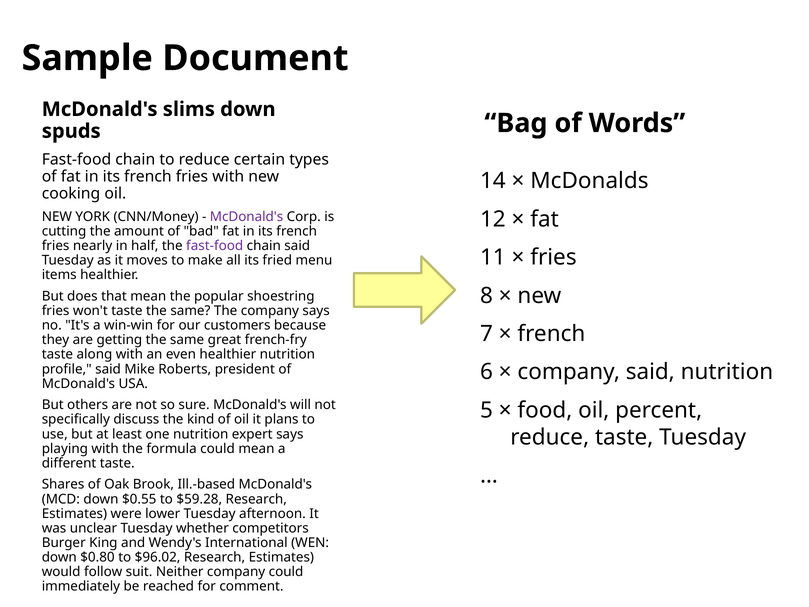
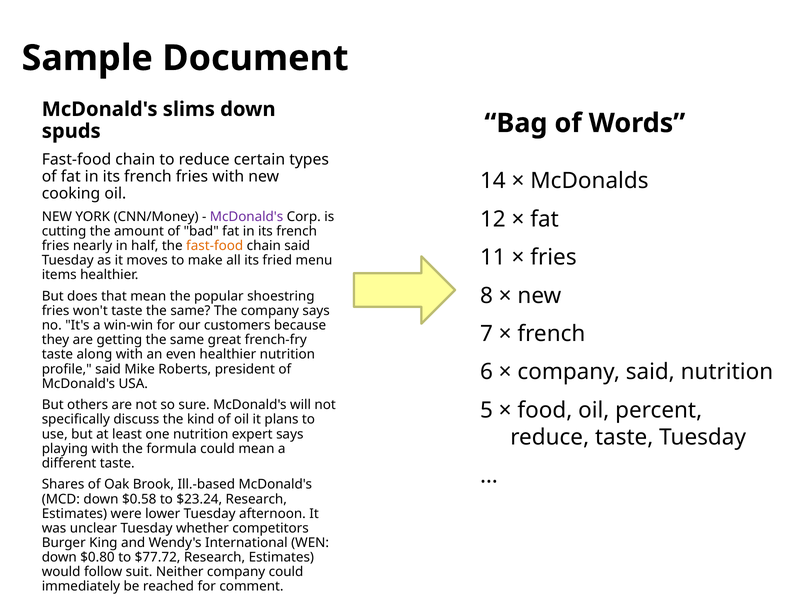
fast-food colour: purple -> orange (215, 246)
$0.55: $0.55 -> $0.58 (139, 499)
$59.28: $59.28 -> $23.24 (199, 499)
$96.02: $96.02 -> $77.72 (158, 557)
